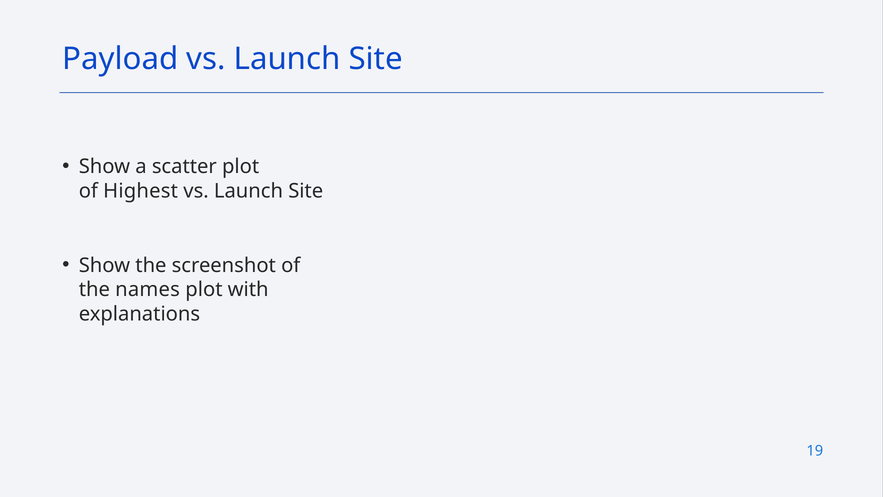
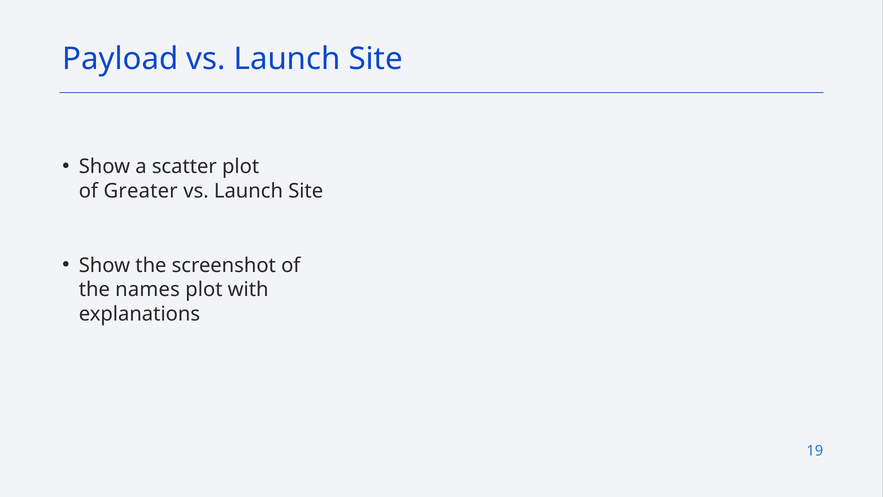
Highest: Highest -> Greater (141, 191)
